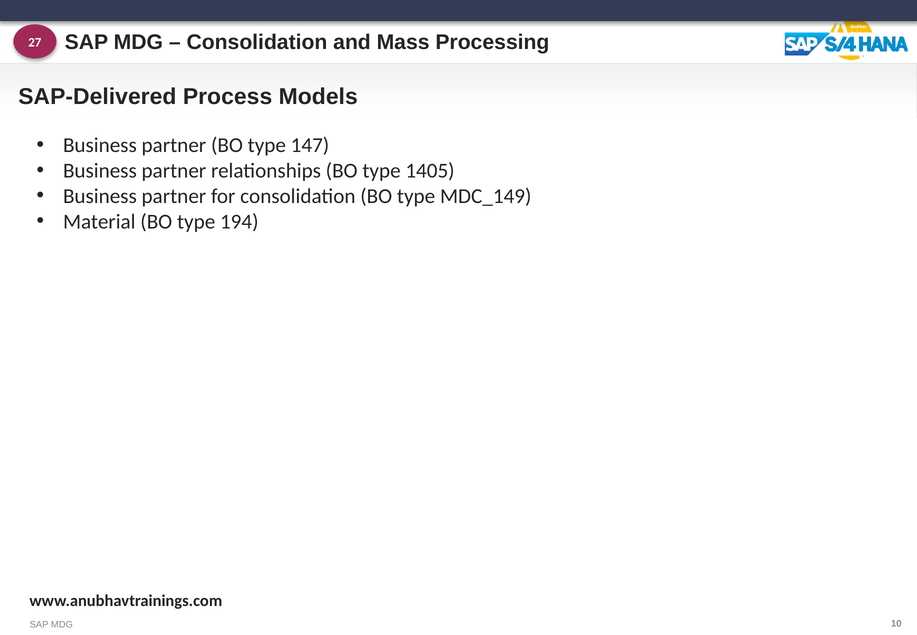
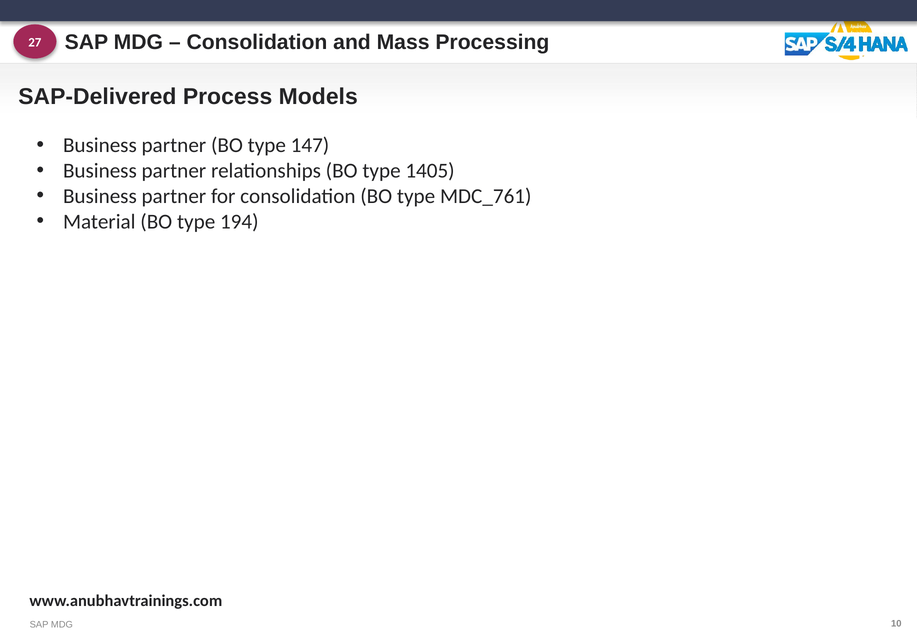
MDC_149: MDC_149 -> MDC_761 (486, 196)
